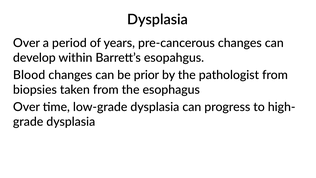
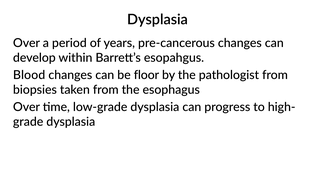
prior: prior -> floor (146, 75)
